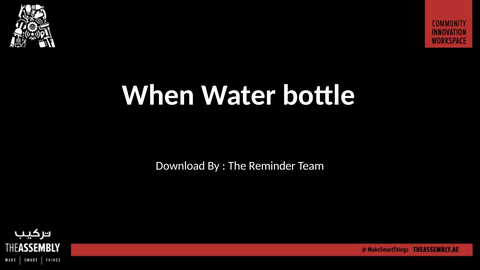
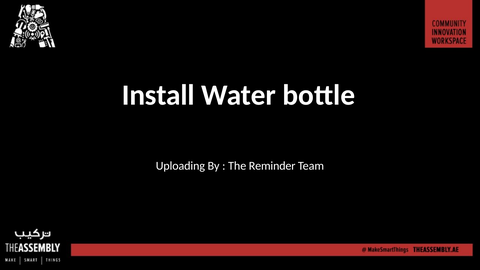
When: When -> Install (158, 95)
Download: Download -> Uploading (180, 166)
